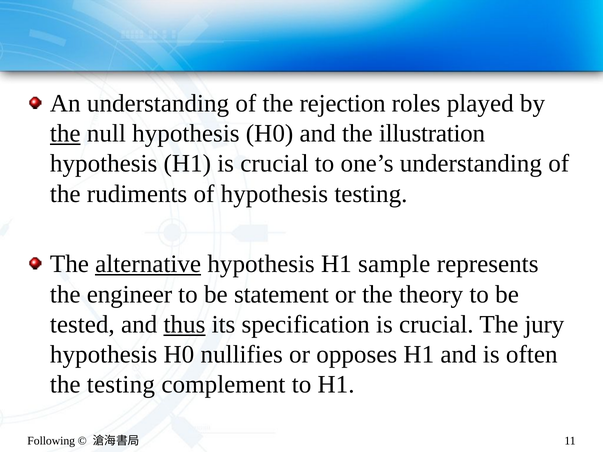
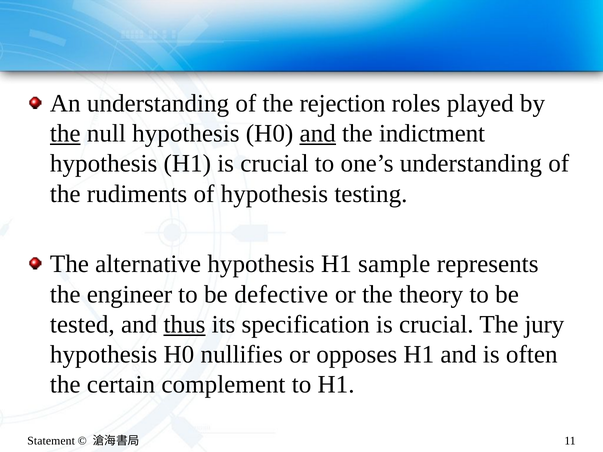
and underline: none -> present (318, 134)
illustration: illustration -> indictment (432, 134)
alternative underline: present -> none (148, 264)
statement: statement -> defective (281, 294)
the testing: testing -> certain (121, 385)
Following: Following -> Statement (51, 441)
